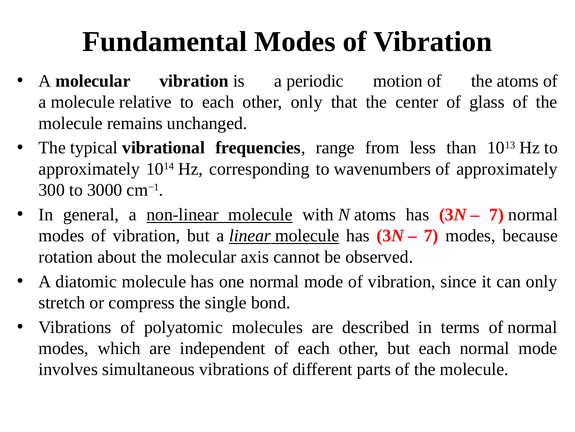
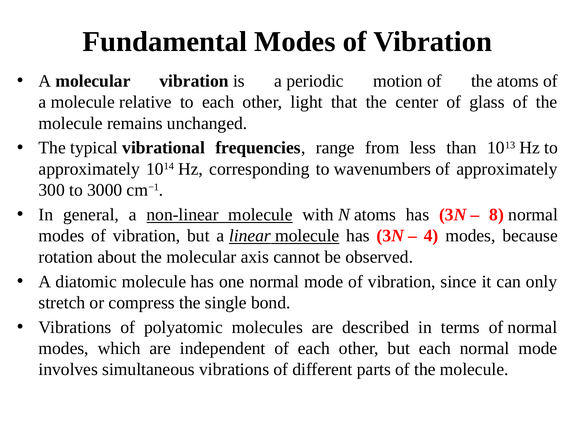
other only: only -> light (307, 102)
7: 7 -> 8 (497, 214)
7: 7 -> 4 (431, 235)
